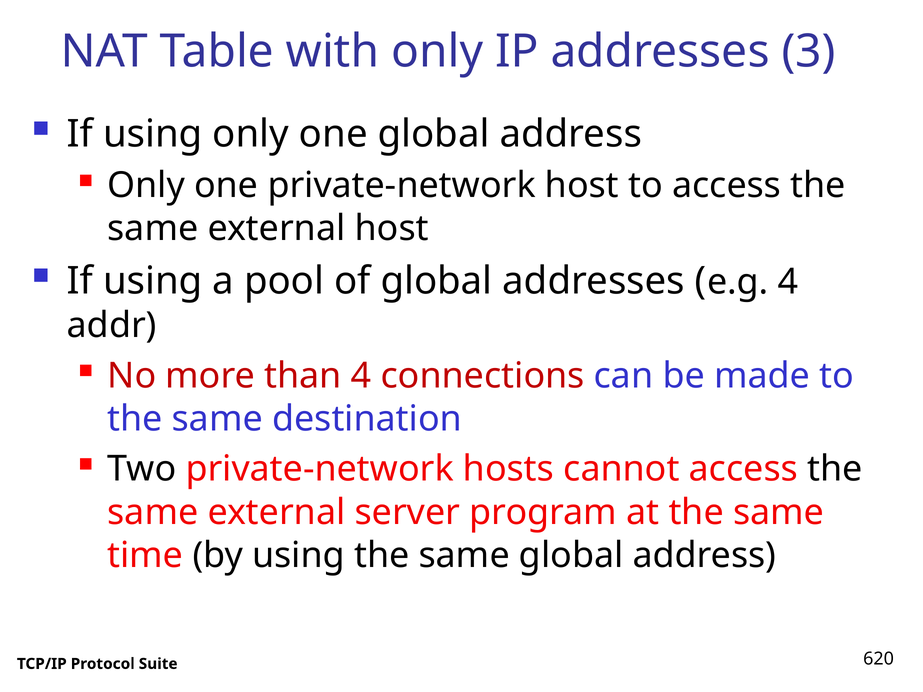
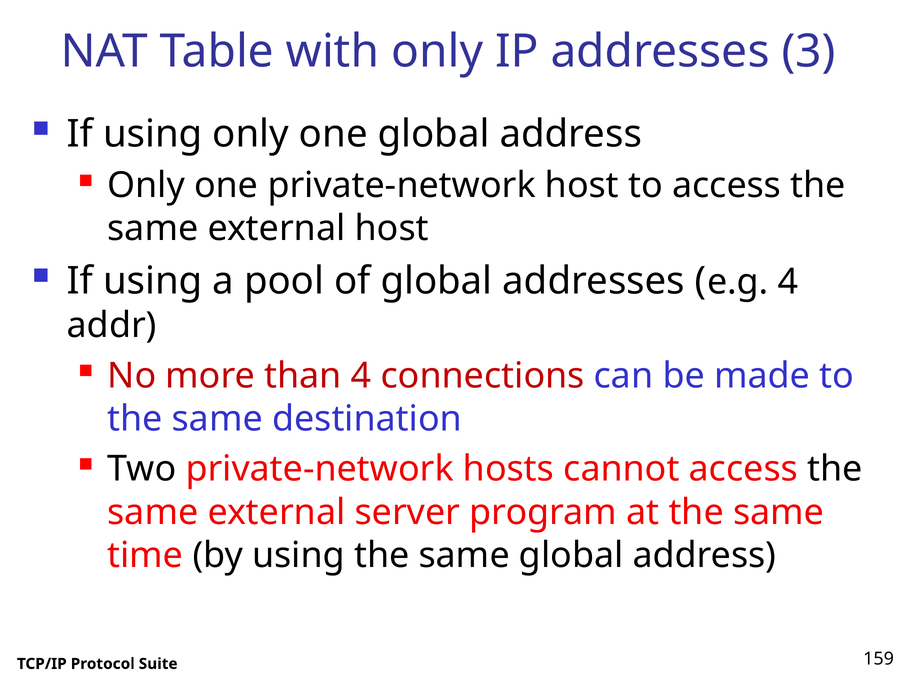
620: 620 -> 159 (879, 659)
